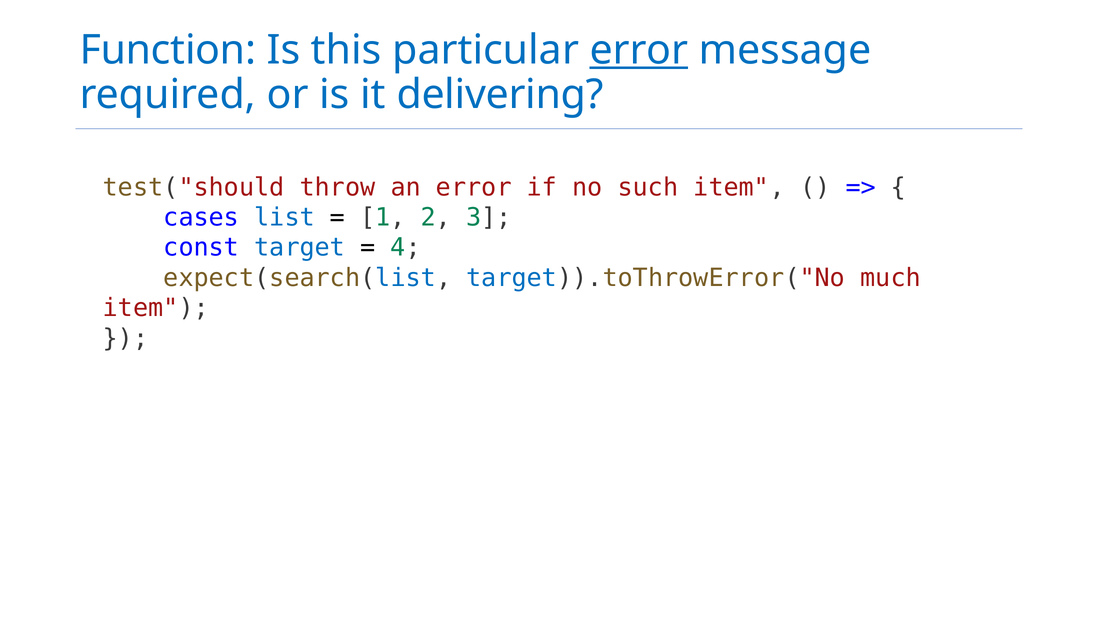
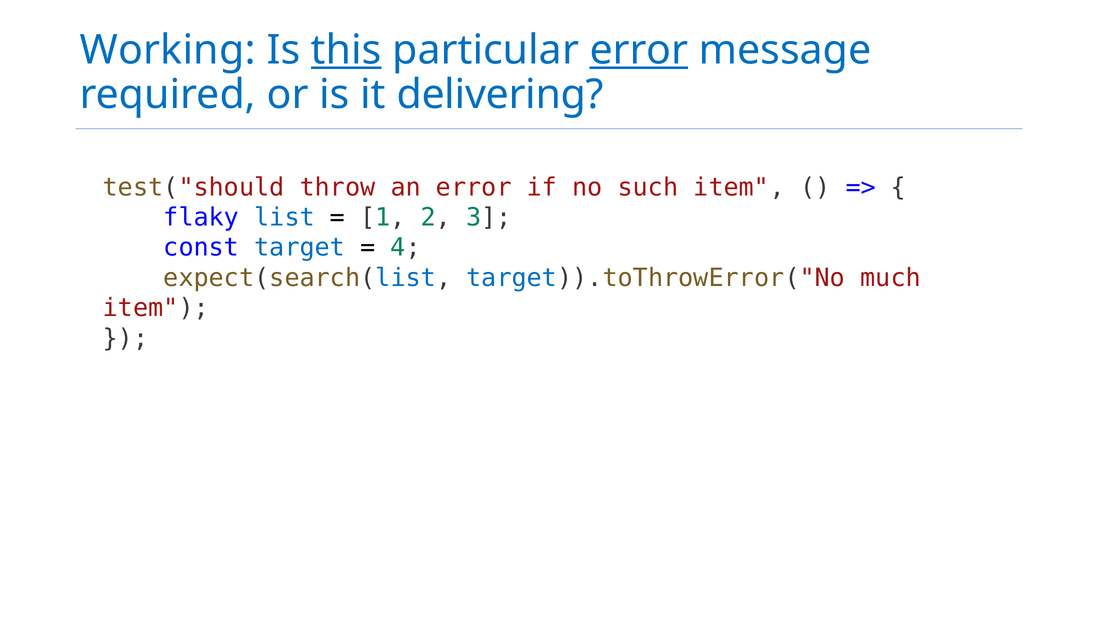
Function: Function -> Working (168, 50)
this underline: none -> present (346, 50)
cases: cases -> flaky (201, 217)
